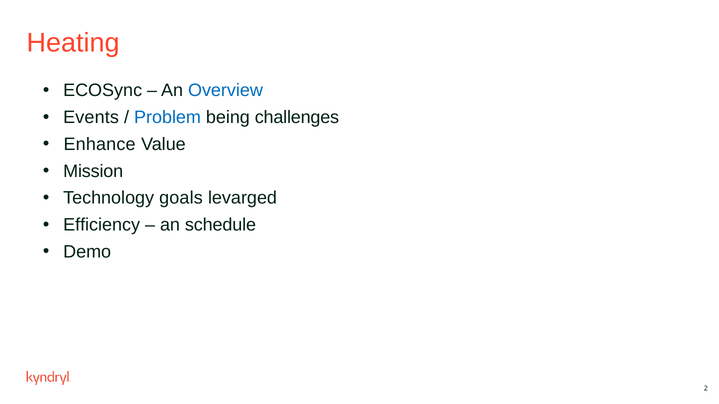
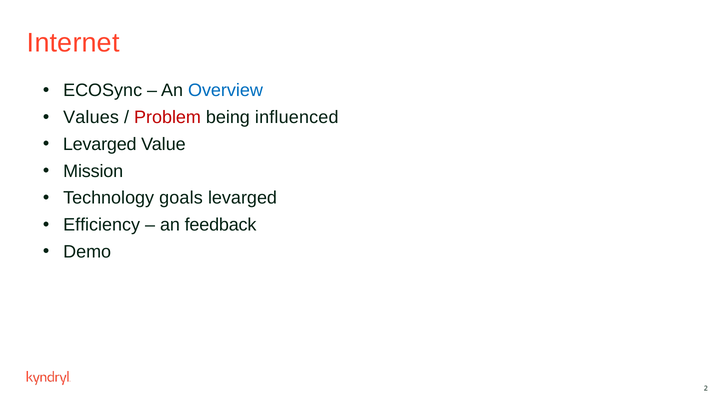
Heating: Heating -> Internet (73, 43)
Events: Events -> Values (91, 118)
Problem colour: blue -> red (168, 118)
challenges: challenges -> influenced (297, 118)
Enhance: Enhance -> Levarged (100, 144)
schedule: schedule -> feedback (221, 225)
